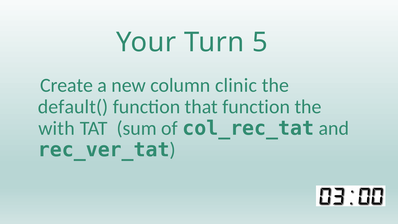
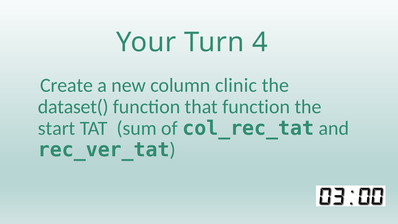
5: 5 -> 4 (260, 42)
default(: default( -> dataset( (73, 107)
with: with -> start (57, 128)
